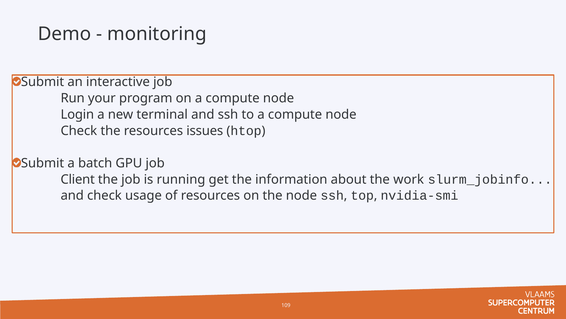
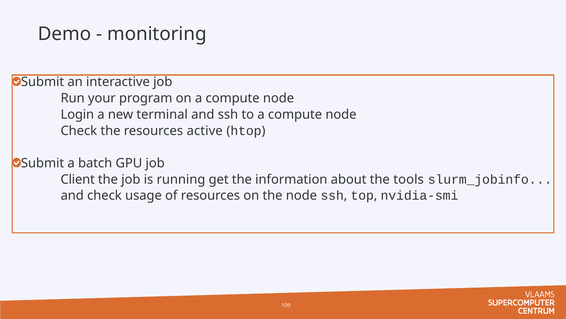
issues: issues -> active (205, 130)
work: work -> tools (409, 179)
